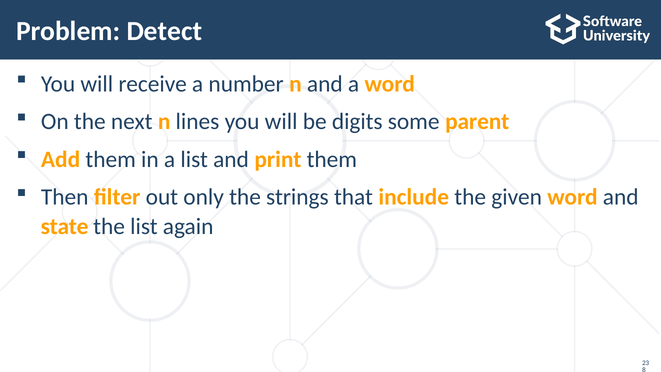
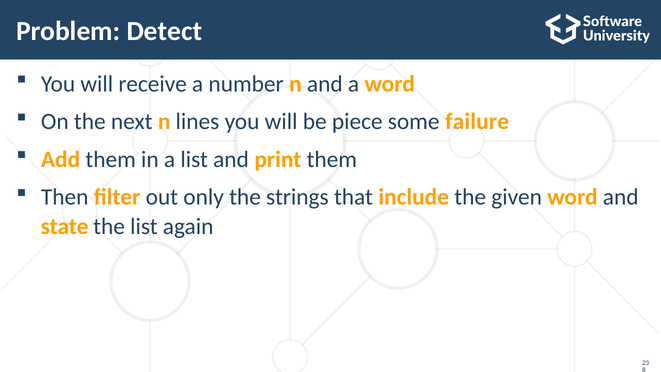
digits: digits -> piece (357, 122)
parent: parent -> failure (477, 122)
